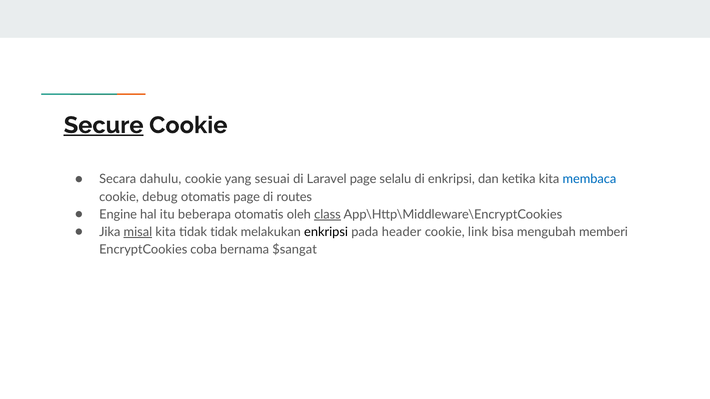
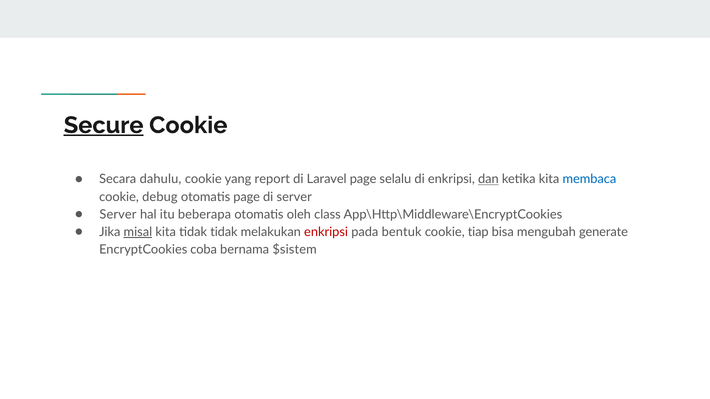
sesuai: sesuai -> report (272, 179)
dan underline: none -> present (488, 179)
di routes: routes -> server (294, 197)
Engine: Engine -> Server (118, 215)
class underline: present -> none (327, 215)
enkripsi colour: black -> red (326, 232)
header: header -> bentuk (402, 232)
link: link -> tiap (478, 232)
memberi: memberi -> generate (603, 232)
$sangat: $sangat -> $sistem (295, 250)
